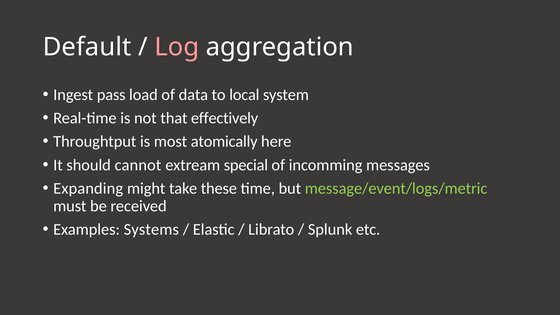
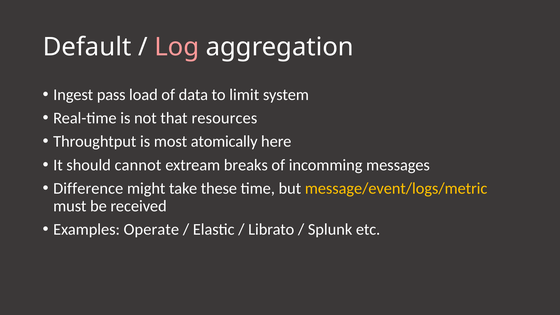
local: local -> limit (244, 95)
effectively: effectively -> resources (224, 118)
special: special -> breaks (246, 165)
Expanding: Expanding -> Difference (88, 188)
message/event/logs/metric colour: light green -> yellow (396, 188)
Systems: Systems -> Operate (151, 229)
